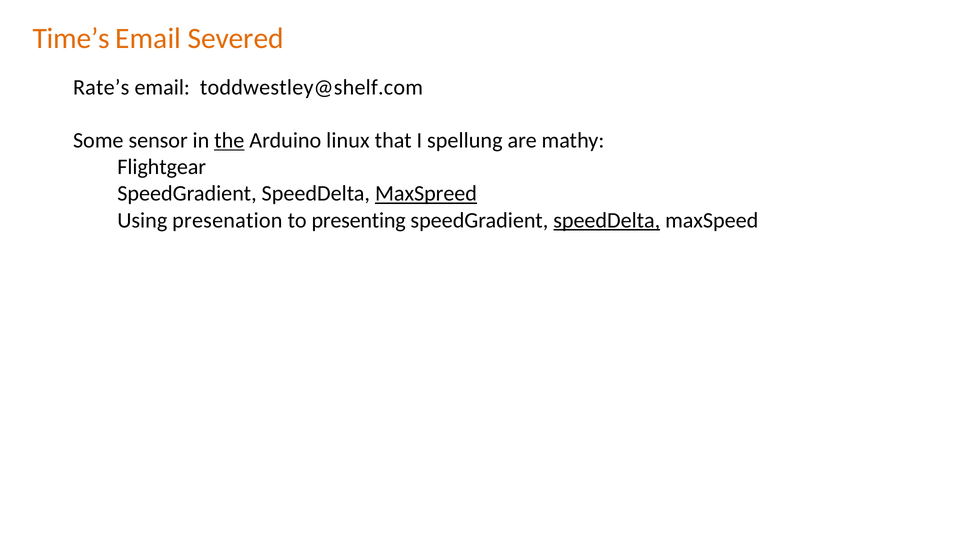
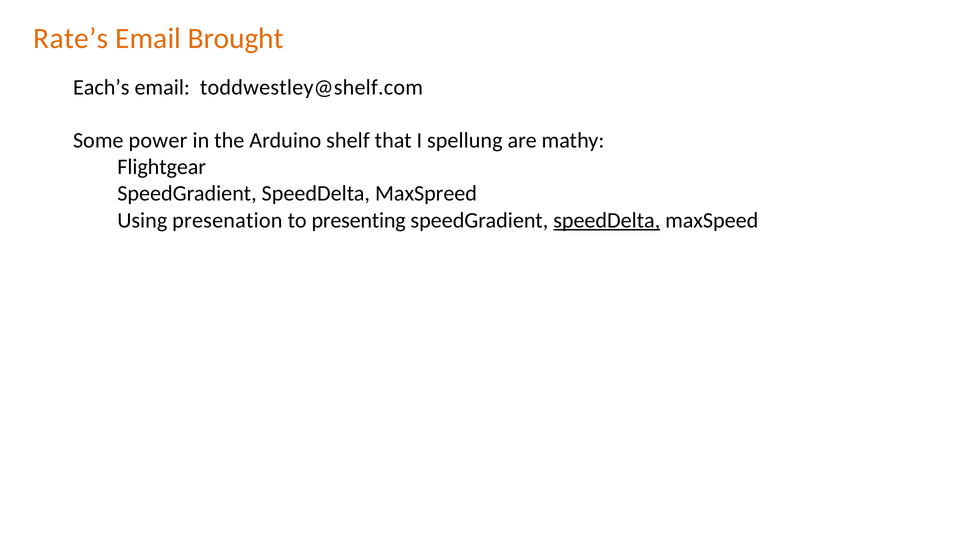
Time’s: Time’s -> Rate’s (71, 38)
Severed: Severed -> Brought (236, 38)
Rate’s: Rate’s -> Each’s (101, 87)
sensor: sensor -> power (158, 140)
the underline: present -> none (229, 140)
linux: linux -> shelf (348, 140)
MaxSpreed underline: present -> none (426, 194)
